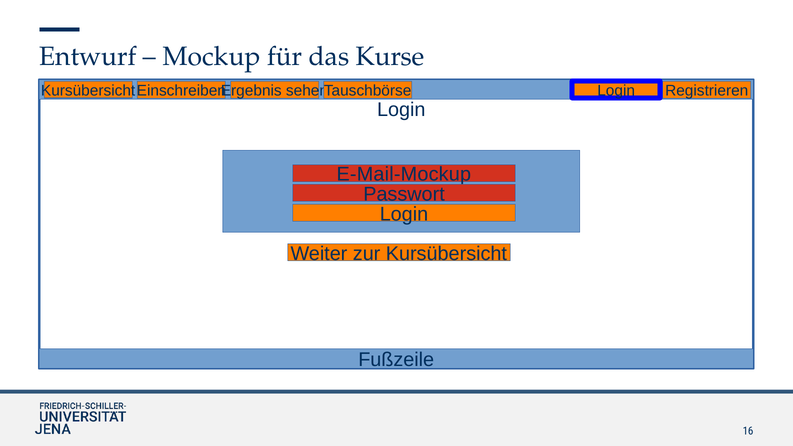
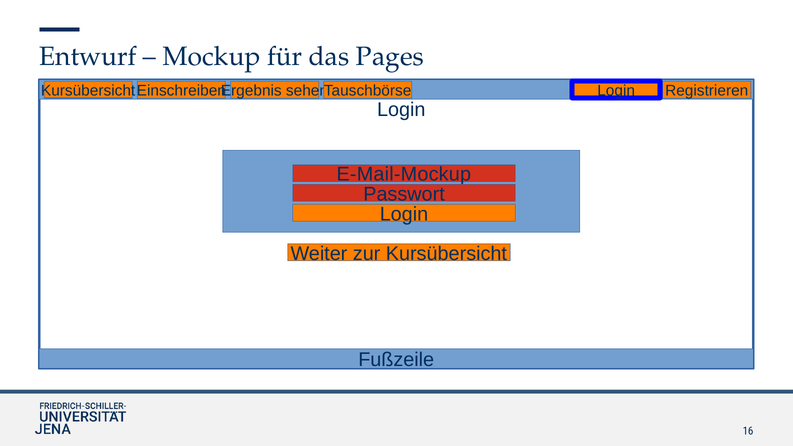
Kurse: Kurse -> Pages (390, 57)
